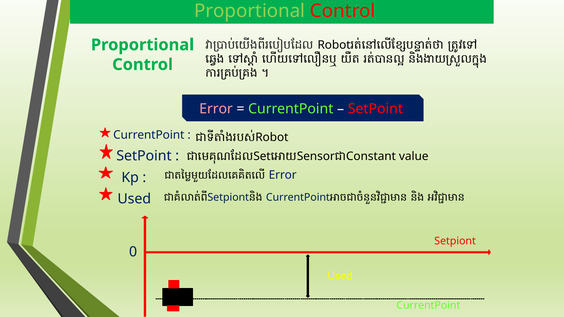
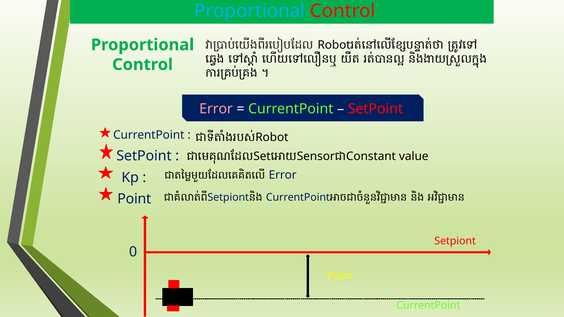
Proportional colour: light green -> light blue (250, 11)
Used: Used -> Point (134, 199)
Used: Used -> Point (340, 276)
